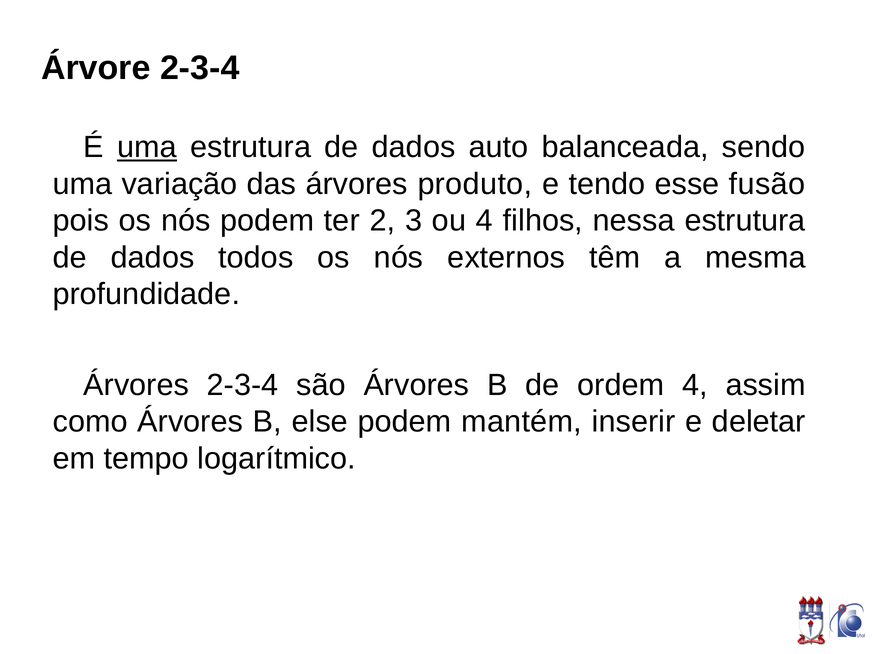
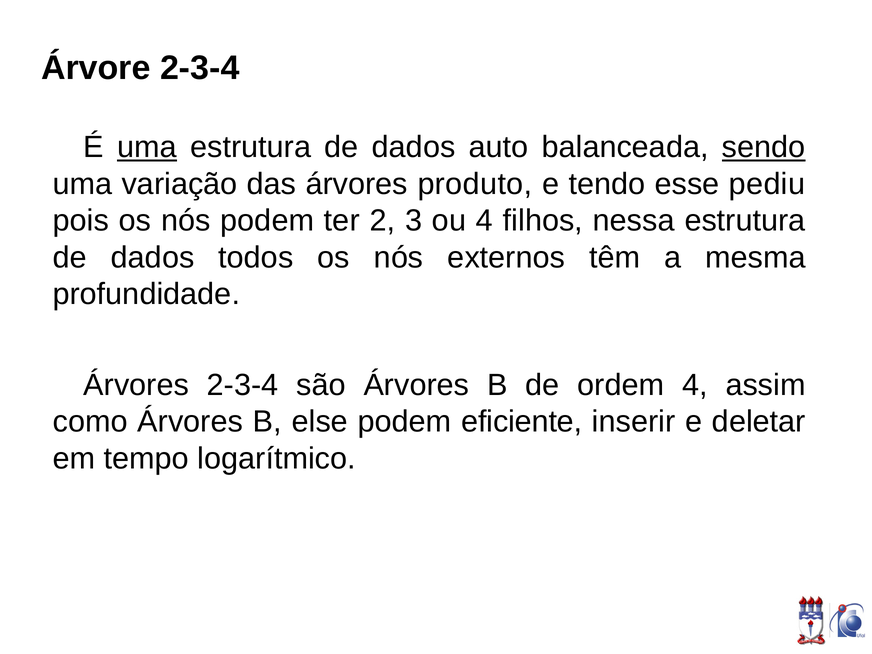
sendo underline: none -> present (764, 147)
fusão: fusão -> pediu (767, 184)
mantém: mantém -> eficiente (522, 422)
